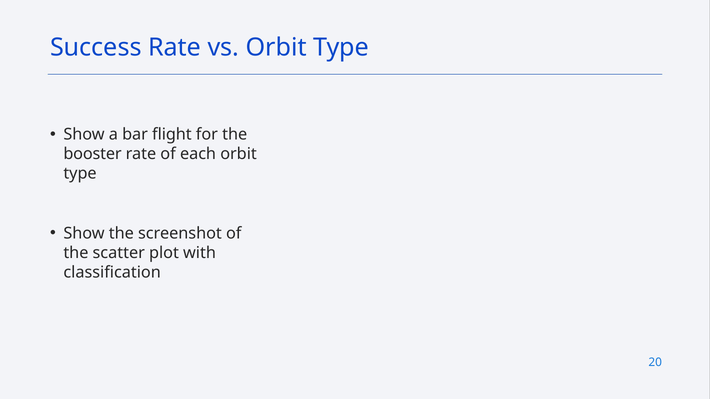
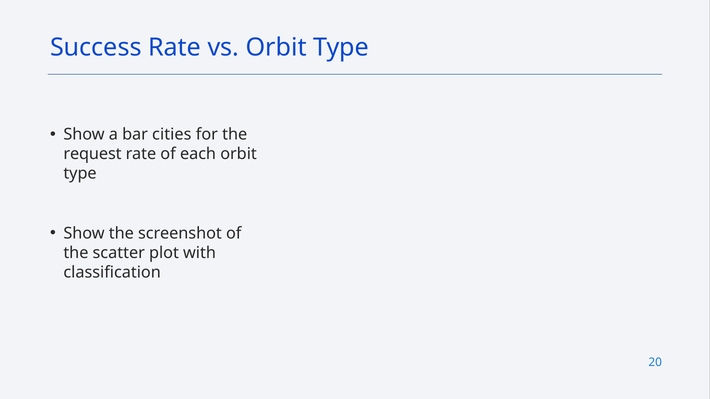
flight: flight -> cities (172, 135)
booster: booster -> request (92, 154)
